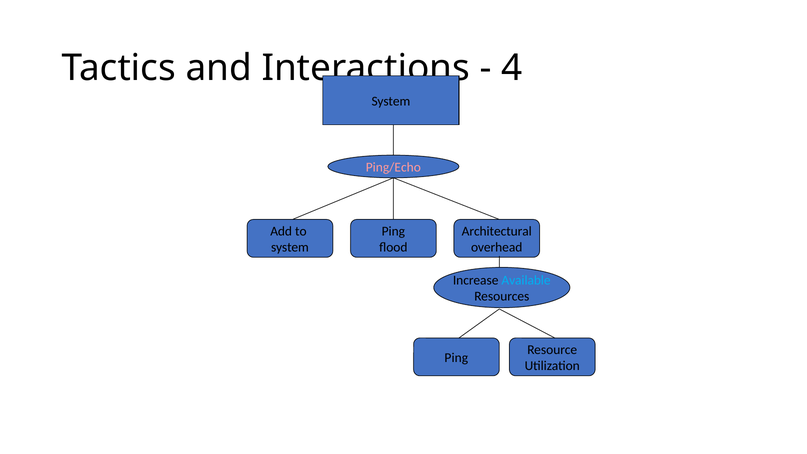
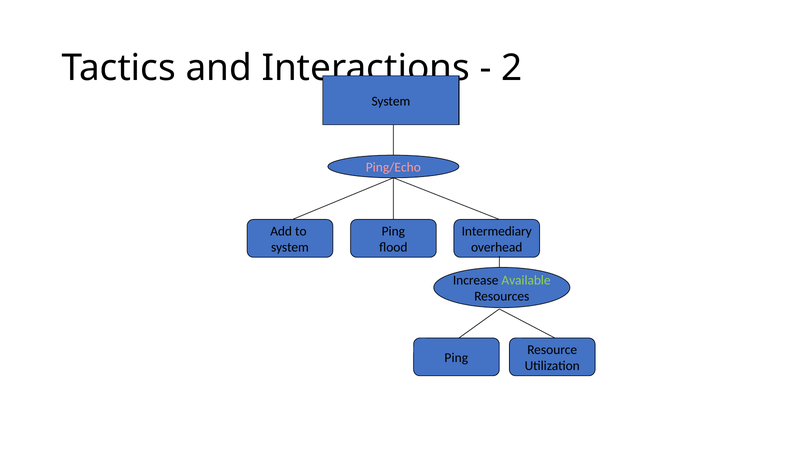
4: 4 -> 2 (512, 68)
Architectural: Architectural -> Intermediary (497, 231)
Available colour: light blue -> light green (526, 280)
